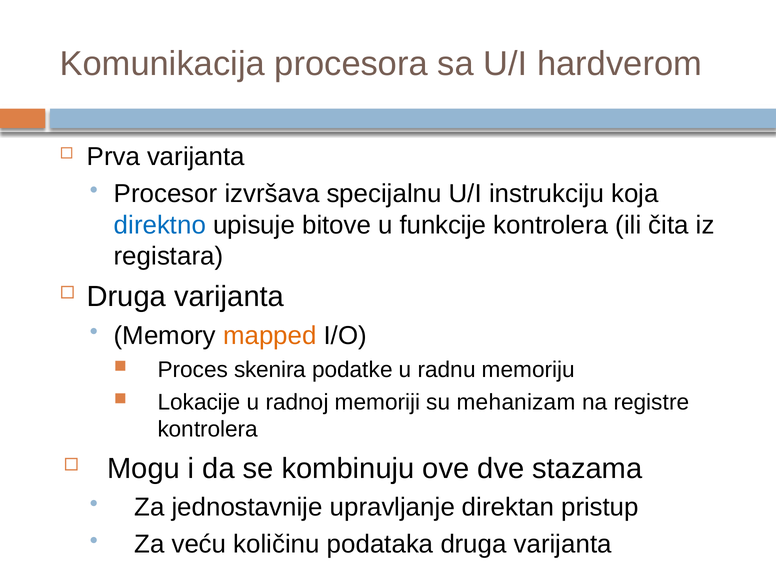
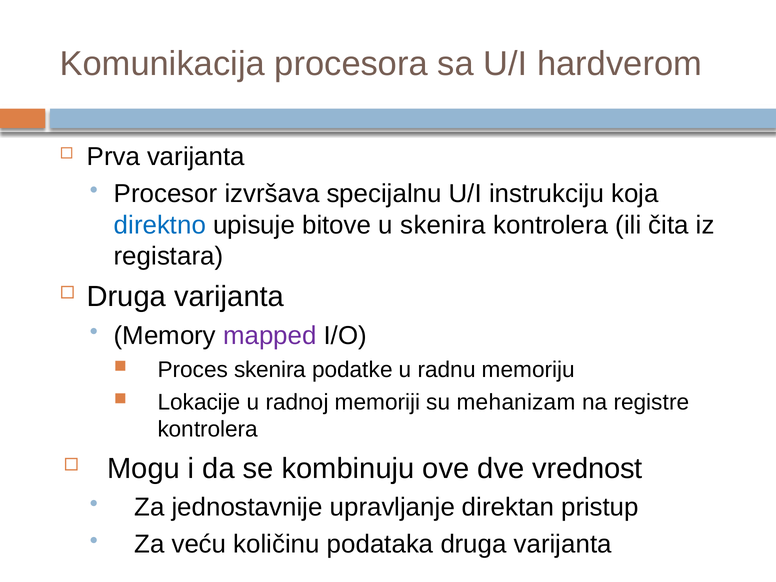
u funkcije: funkcije -> skenira (443, 225)
mapped colour: orange -> purple (270, 335)
stazama: stazama -> vrednost (587, 468)
